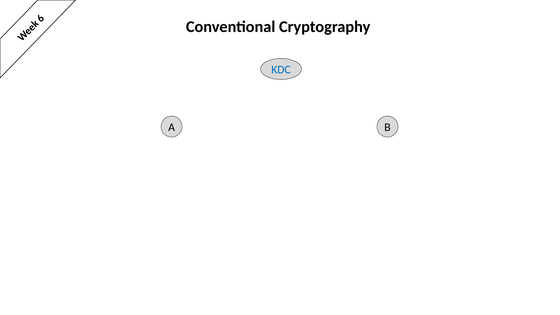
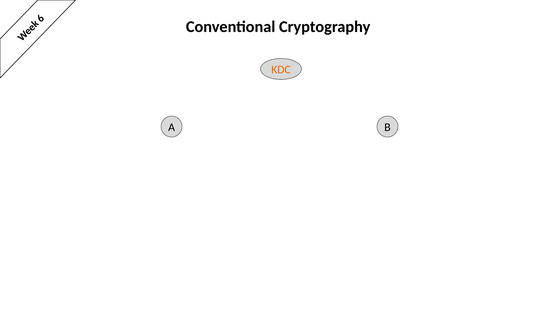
KDC colour: blue -> orange (281, 70)
